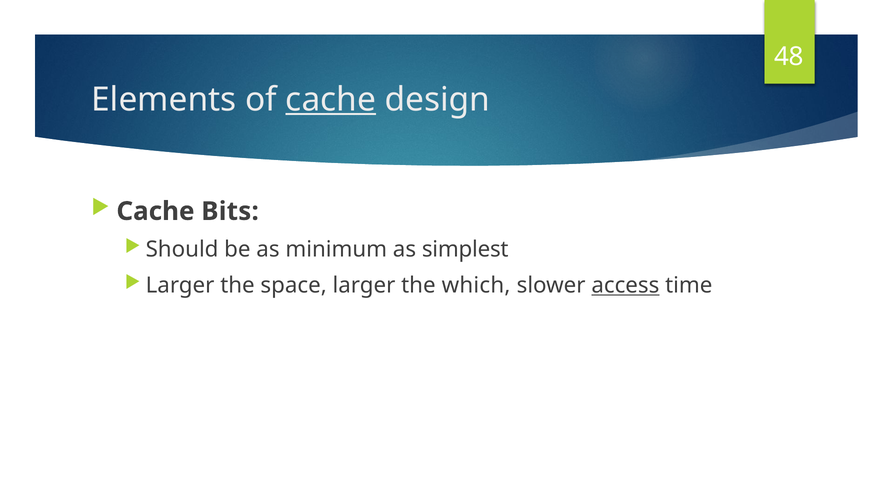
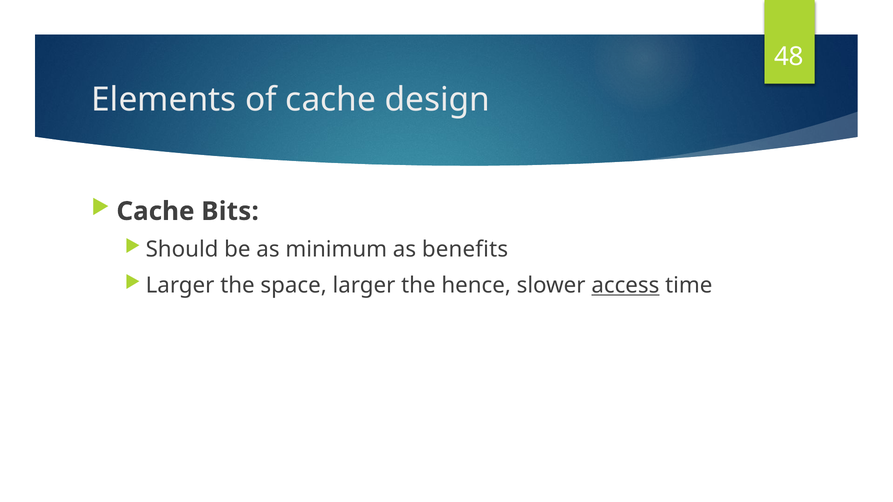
cache underline: present -> none (331, 100)
simplest: simplest -> benefits (465, 250)
which: which -> hence (476, 286)
